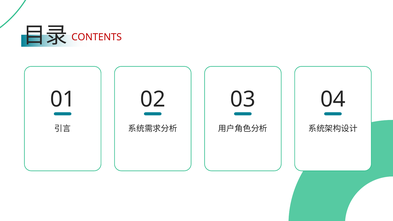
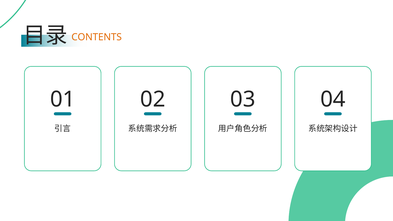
CONTENTS colour: red -> orange (97, 37)
